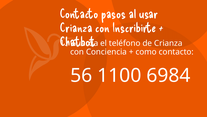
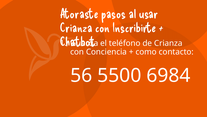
Contacto: Contacto -> Atoraste (79, 14)
1100: 1100 -> 5500 (119, 75)
